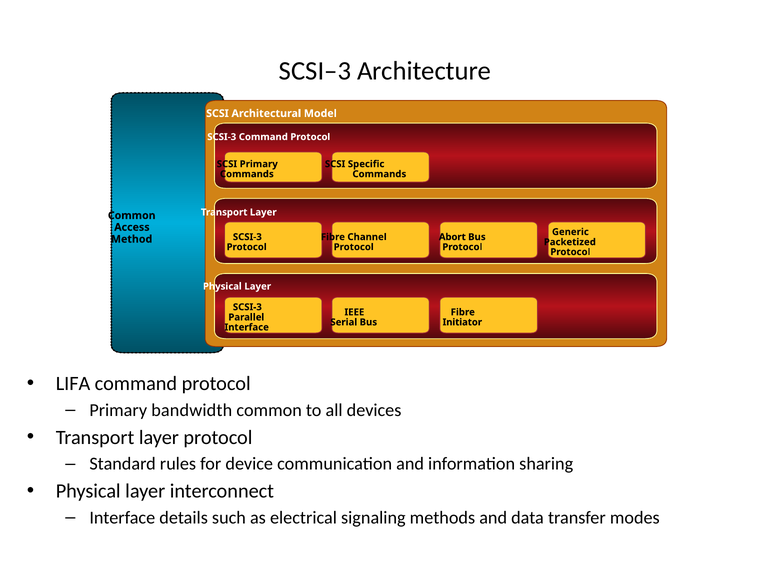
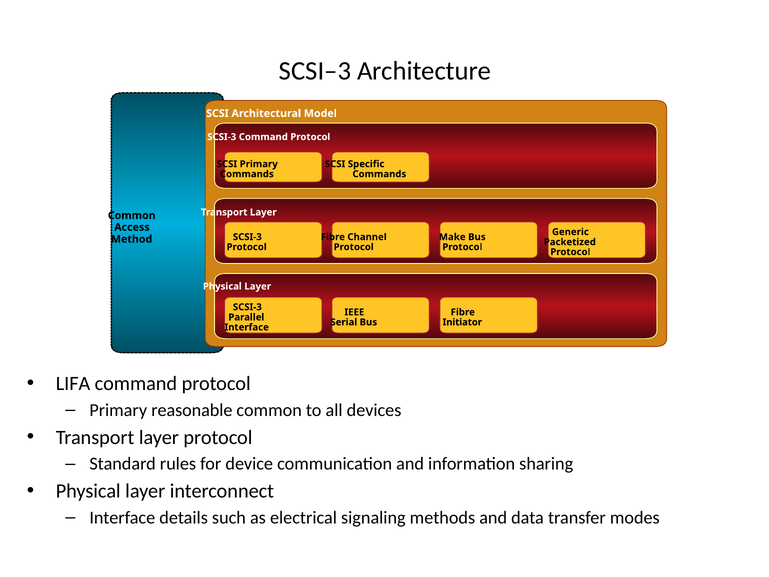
Abort: Abort -> Make (452, 237)
bandwidth: bandwidth -> reasonable (192, 410)
